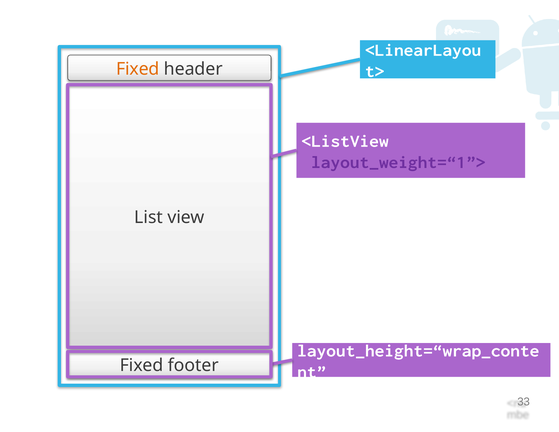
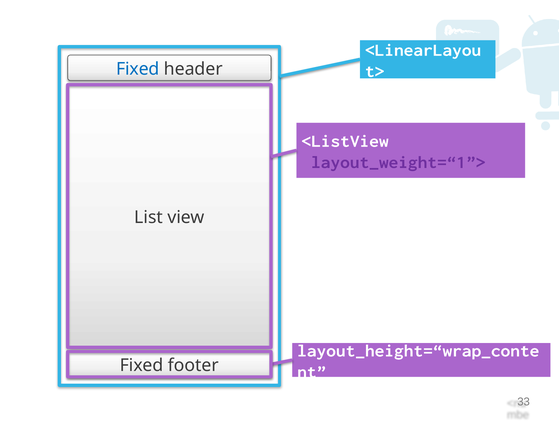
Fixed colour: orange -> blue (138, 69)
